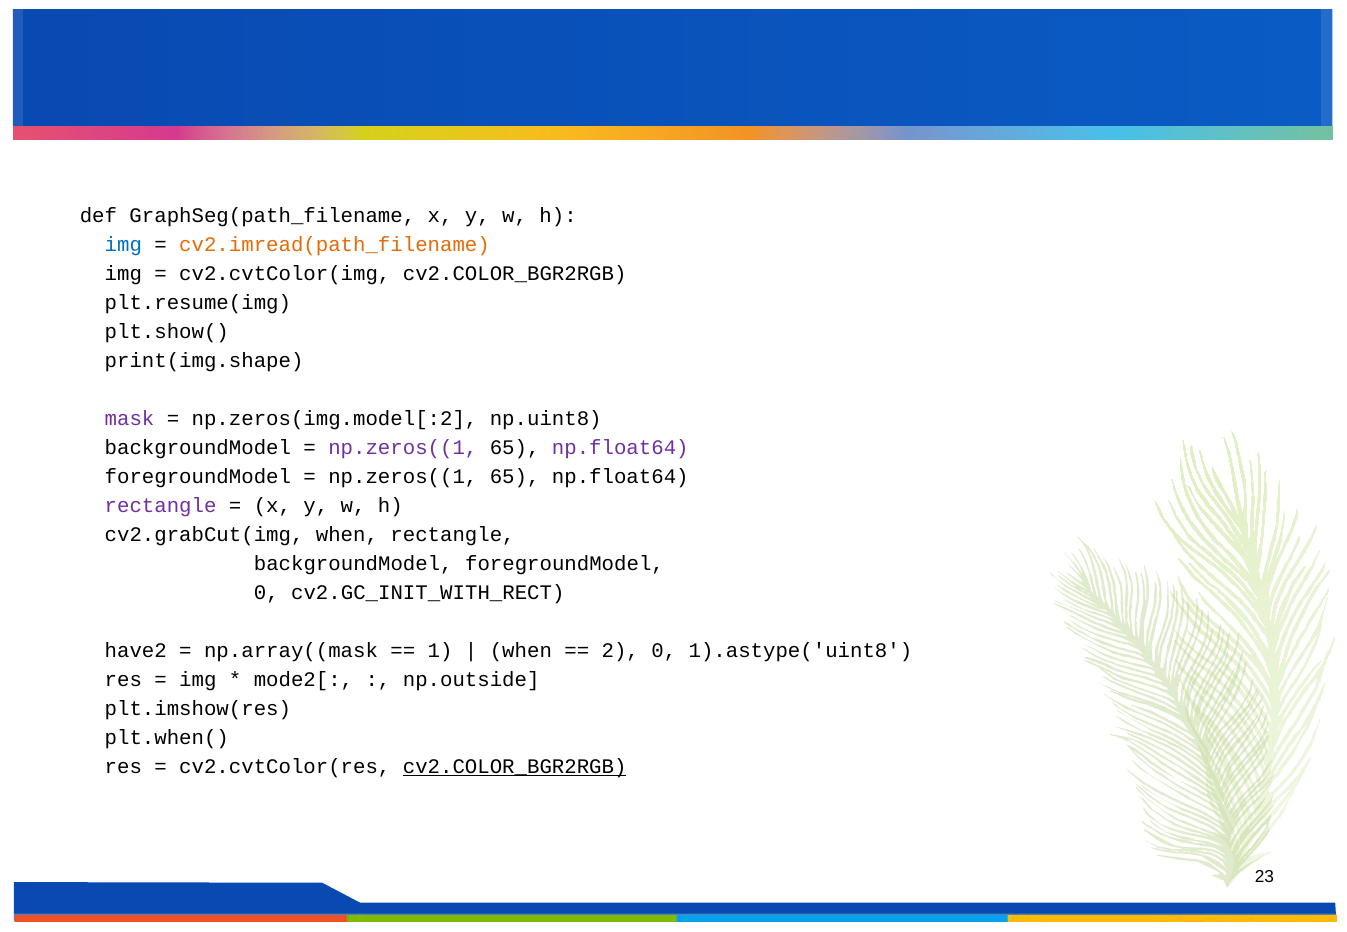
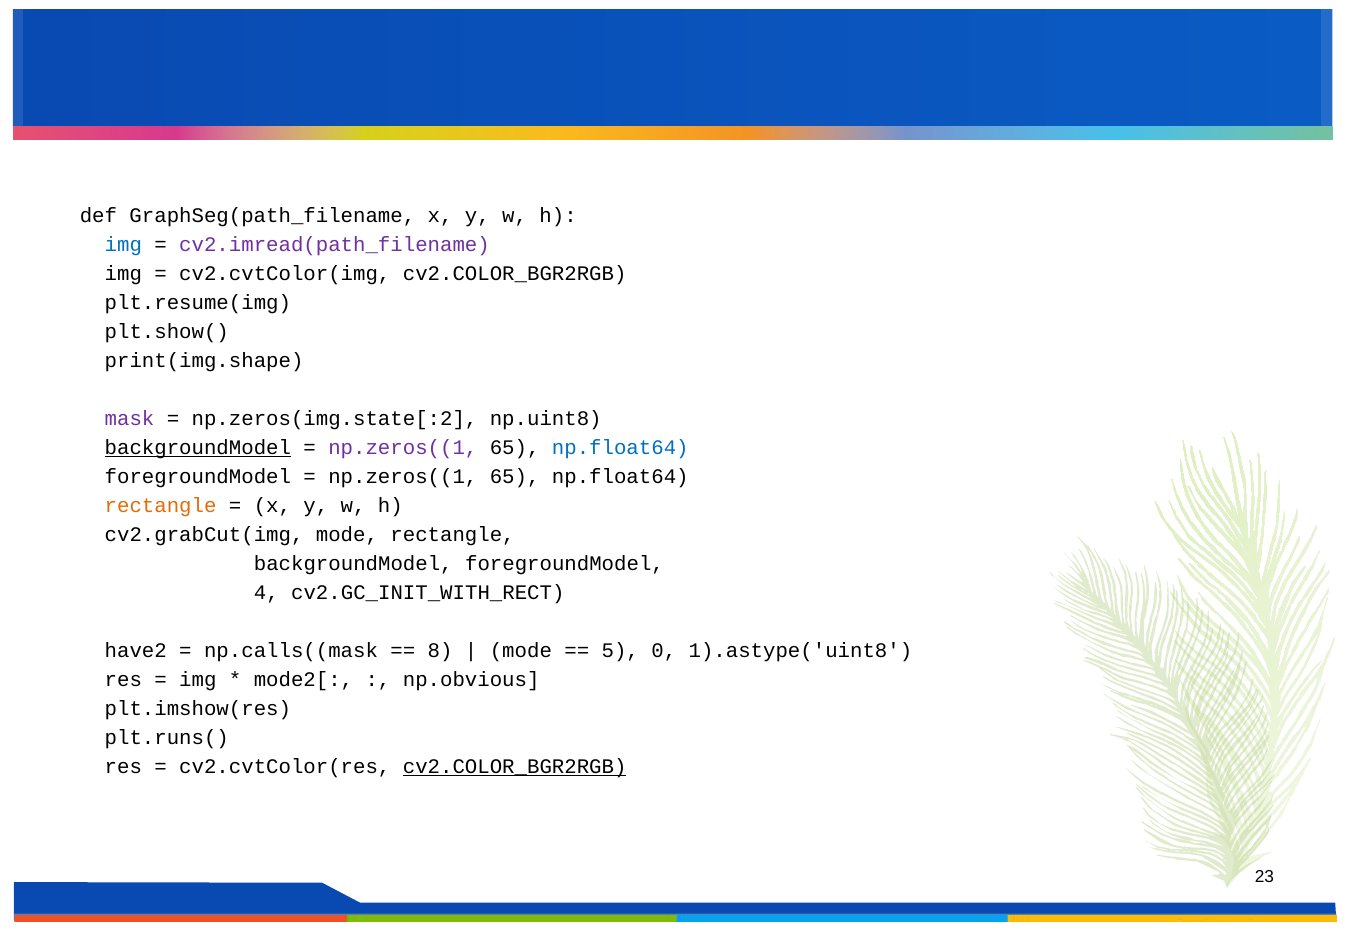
cv2.imread(path_filename colour: orange -> purple (335, 245)
np.zeros(img.model[:2: np.zeros(img.model[:2 -> np.zeros(img.state[:2 (335, 419)
backgroundModel underline: none -> present (198, 448)
np.float64 colour: purple -> blue (620, 448)
rectangle colour: purple -> orange (161, 506)
cv2.grabCut(img when: when -> mode (347, 535)
0: 0 -> 4 (266, 593)
np.array((mask: np.array((mask -> np.calls((mask (291, 651)
1: 1 -> 8 (440, 651)
when: when -> mode (521, 651)
2: 2 -> 5 (620, 651)
np.outside: np.outside -> np.obvious (471, 680)
plt.when(: plt.when( -> plt.runs( (167, 738)
